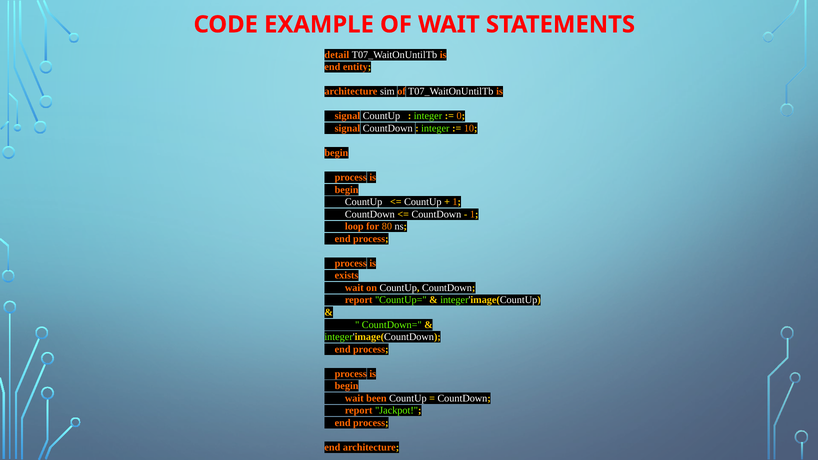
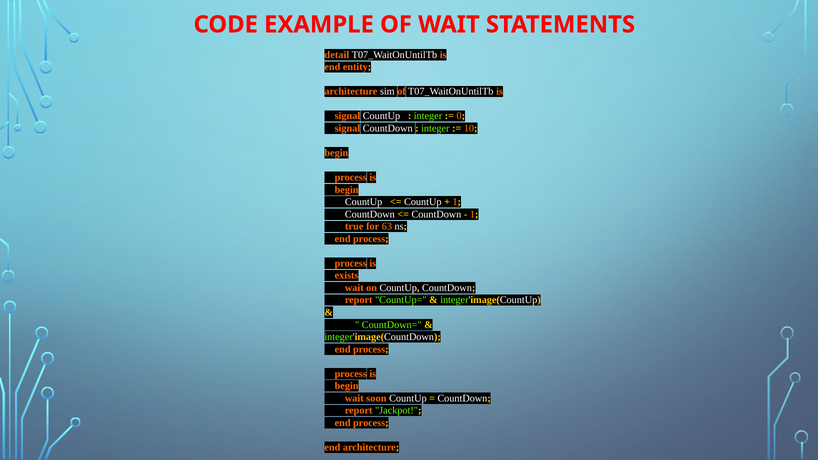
loop: loop -> true (354, 227)
80: 80 -> 63 (387, 227)
been: been -> soon (376, 398)
